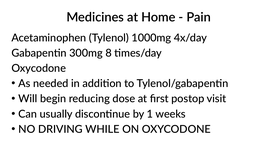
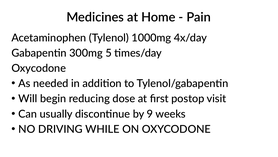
8: 8 -> 5 (109, 53)
1: 1 -> 9 (150, 114)
